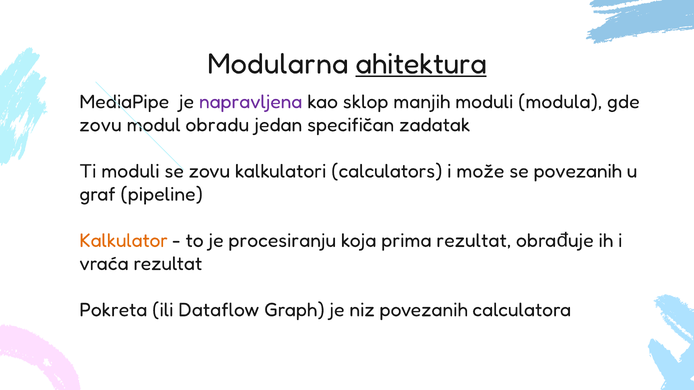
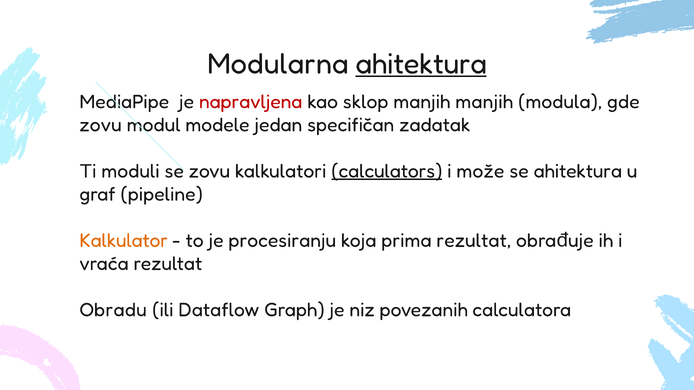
napravljena colour: purple -> red (251, 102)
manjih moduli: moduli -> manjih (484, 102)
obradu: obradu -> modele (217, 125)
calculators underline: none -> present (387, 171)
se povezanih: povezanih -> ahitektura (578, 171)
Pokreta: Pokreta -> Obradu (113, 310)
